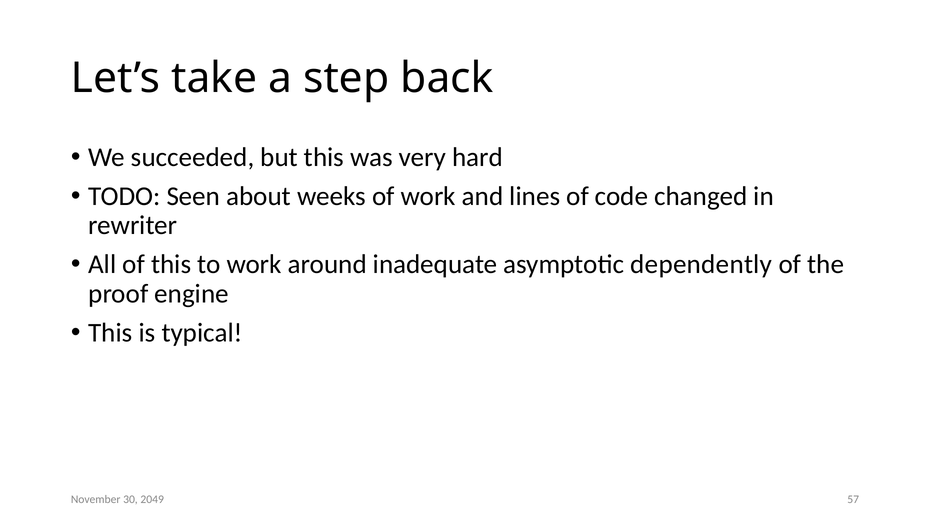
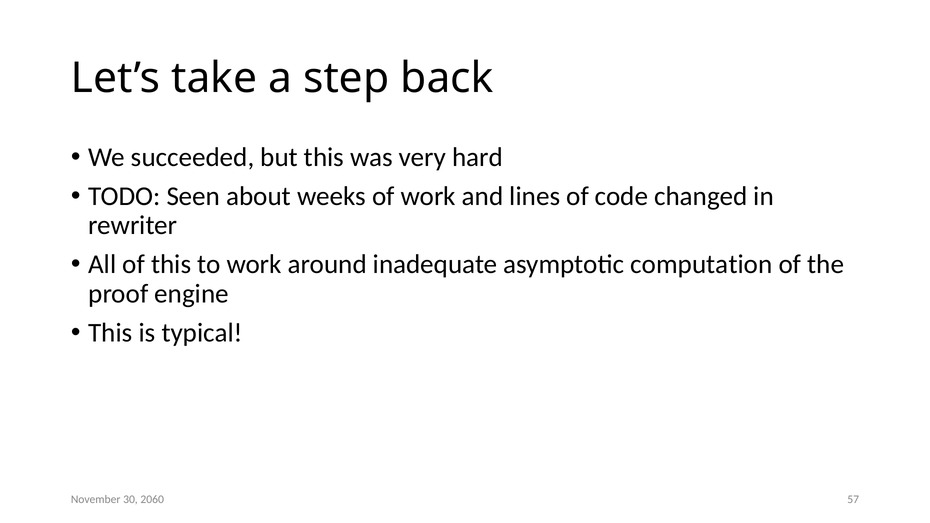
dependently: dependently -> computation (701, 265)
2049: 2049 -> 2060 (152, 500)
